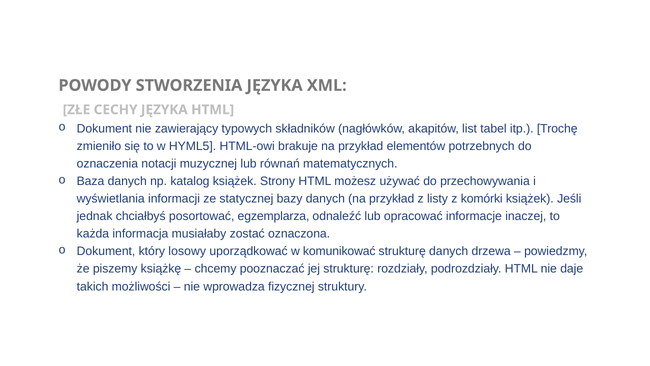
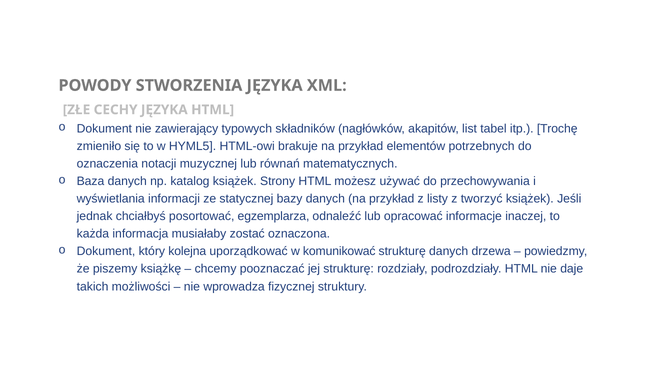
komórki: komórki -> tworzyć (482, 199)
losowy: losowy -> kolejna (187, 251)
